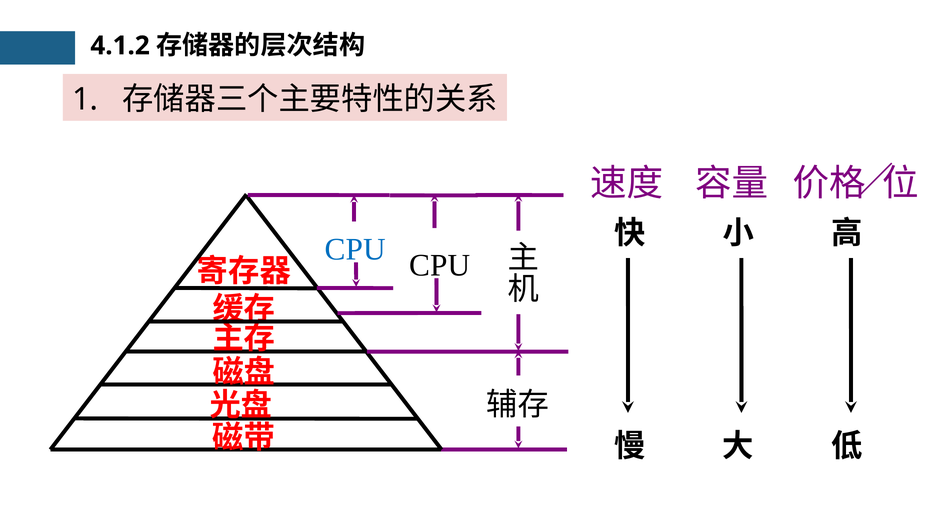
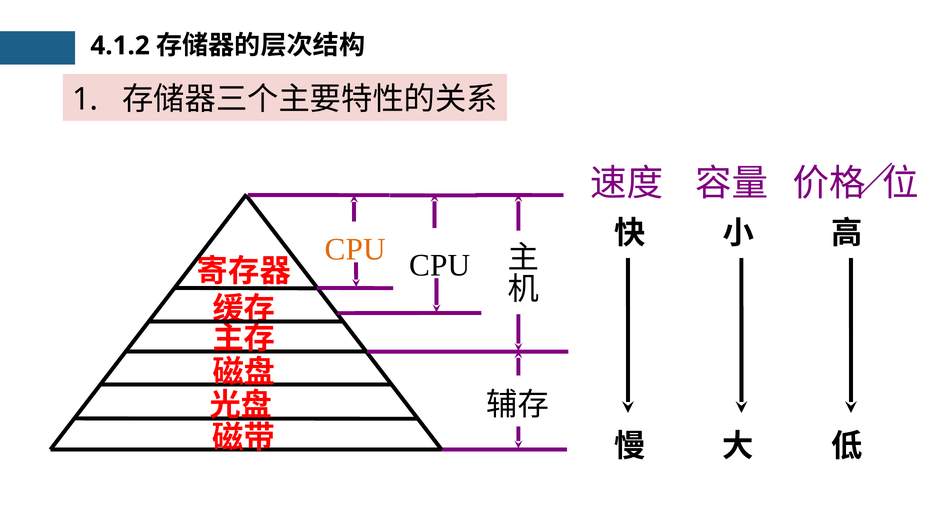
CPU colour: blue -> orange (355, 249)
